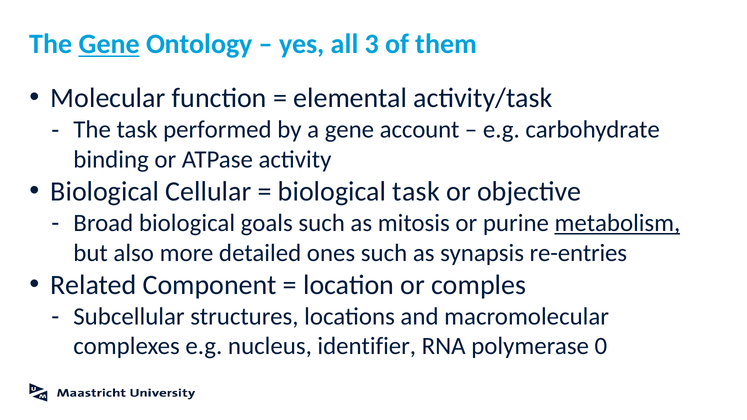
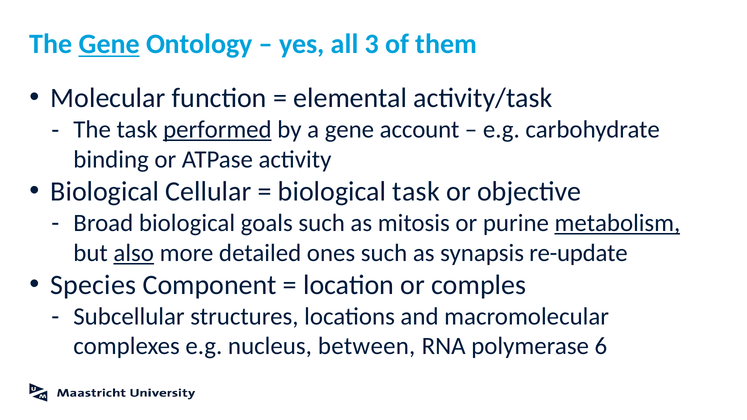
performed underline: none -> present (217, 130)
also underline: none -> present (134, 253)
re-entries: re-entries -> re-update (578, 253)
Related: Related -> Species (93, 285)
identifier: identifier -> between (367, 346)
0: 0 -> 6 (601, 346)
